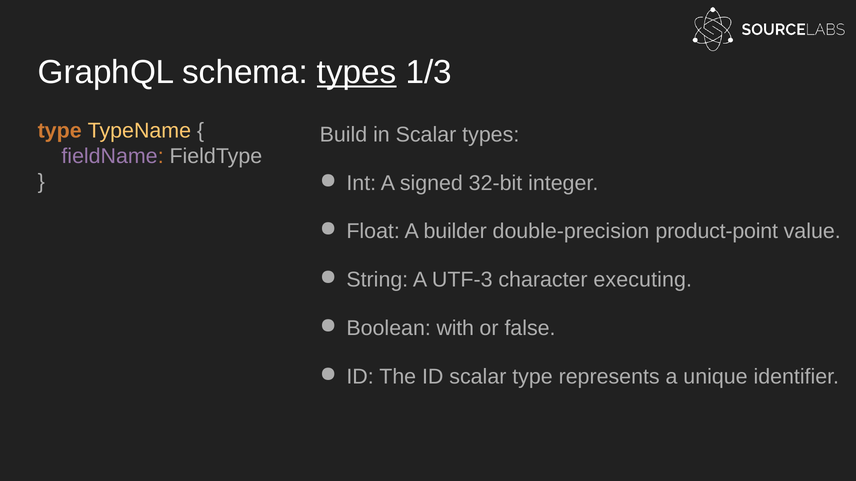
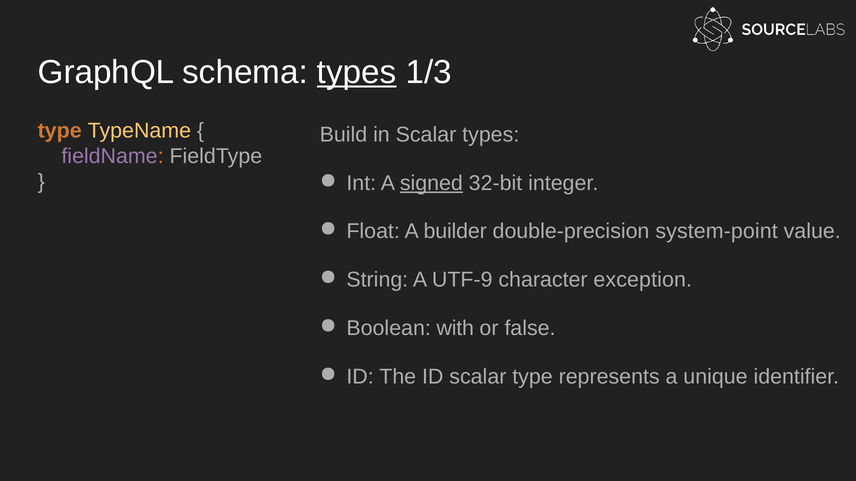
signed underline: none -> present (431, 183)
product-point: product-point -> system-point (717, 232)
UTF‐3: UTF‐3 -> UTF‐9 (462, 280)
executing: executing -> exception (643, 280)
